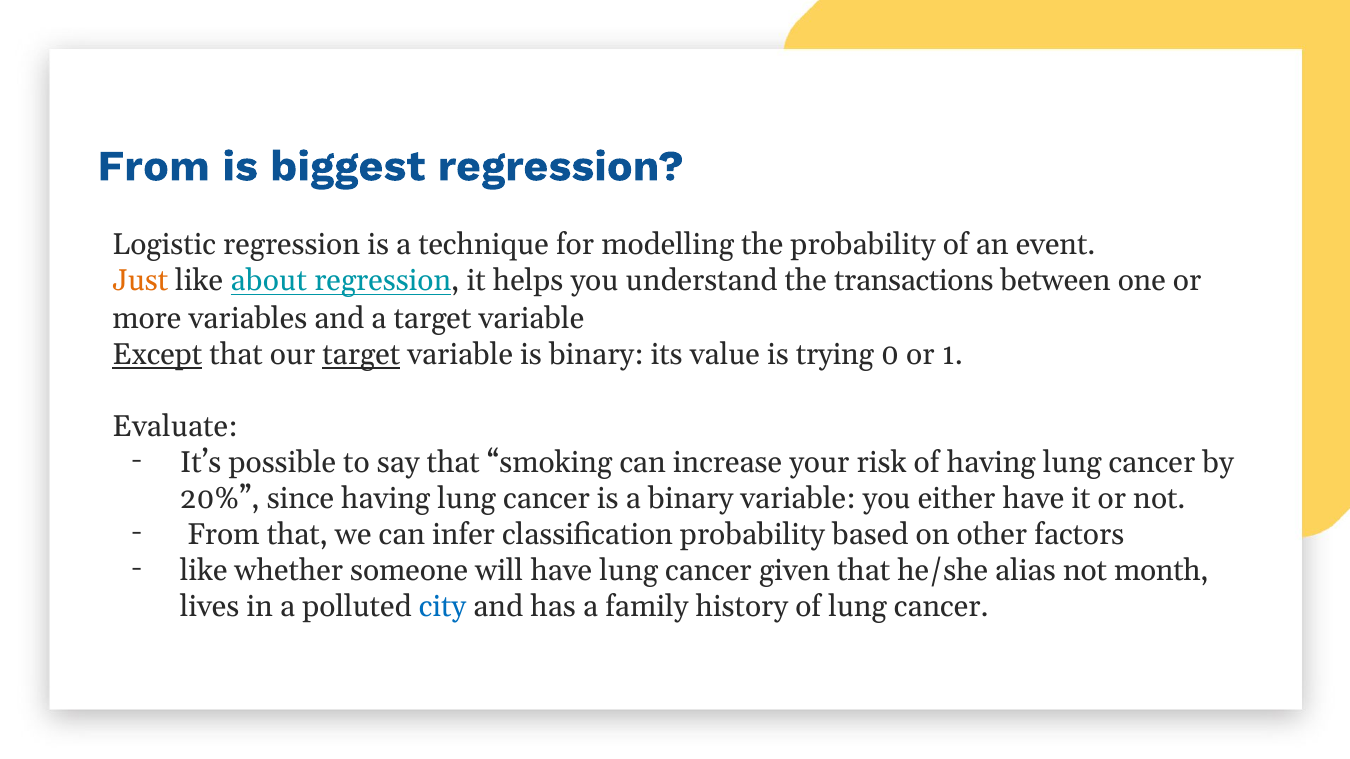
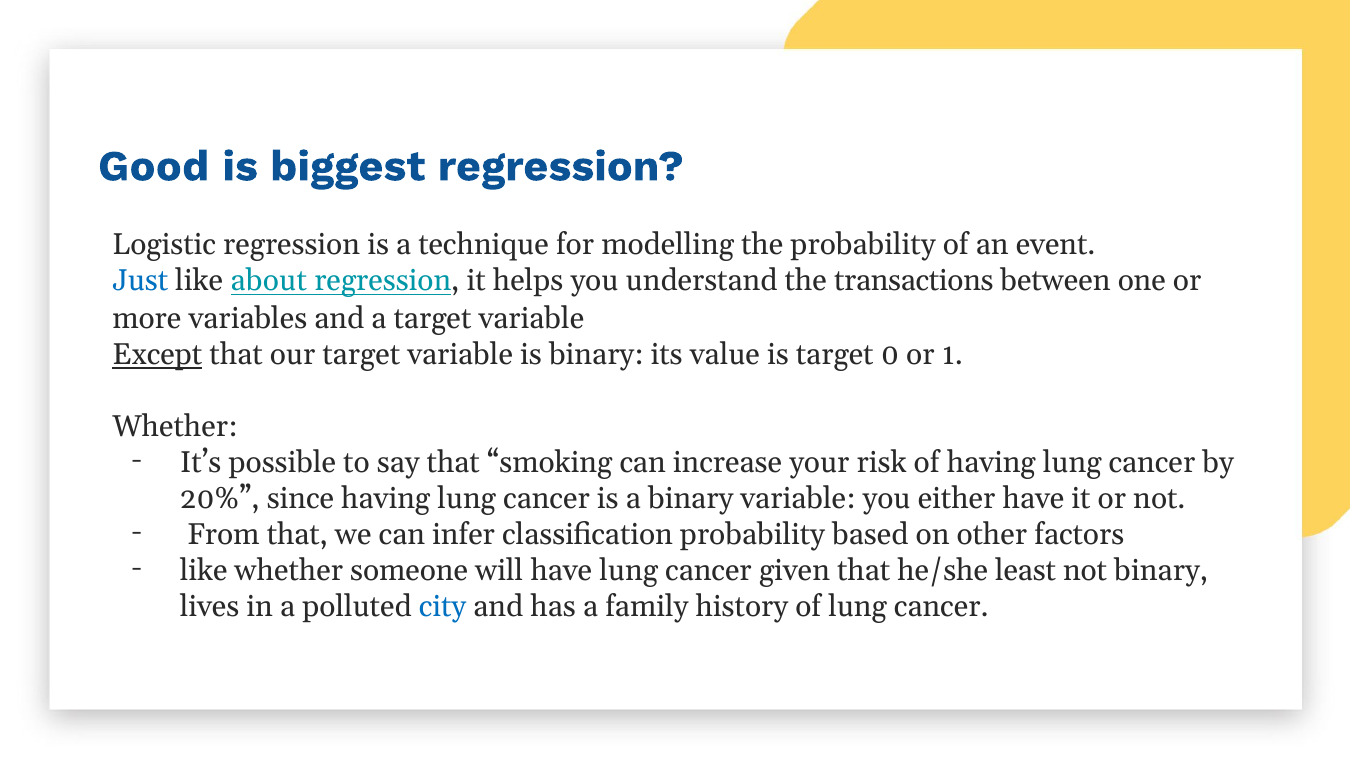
From: From -> Good (154, 166)
Just colour: orange -> blue (140, 281)
target underline: present -> none (361, 355)
is trying: trying -> target (835, 355)
Evaluate: Evaluate -> Whether (175, 427)
alias: alias -> least (1026, 571)
not month: month -> binary (1161, 571)
